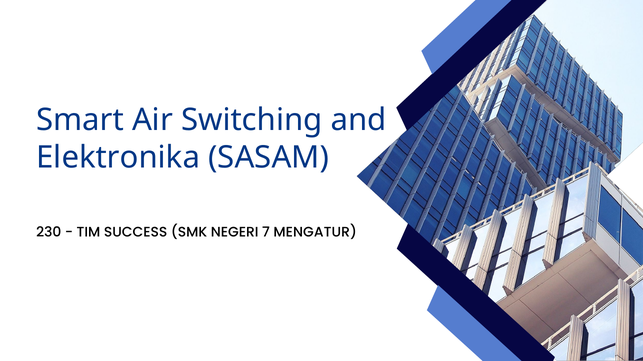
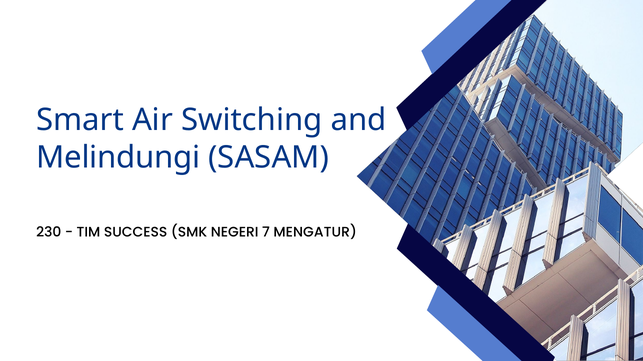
Elektronika: Elektronika -> Melindungi (118, 158)
